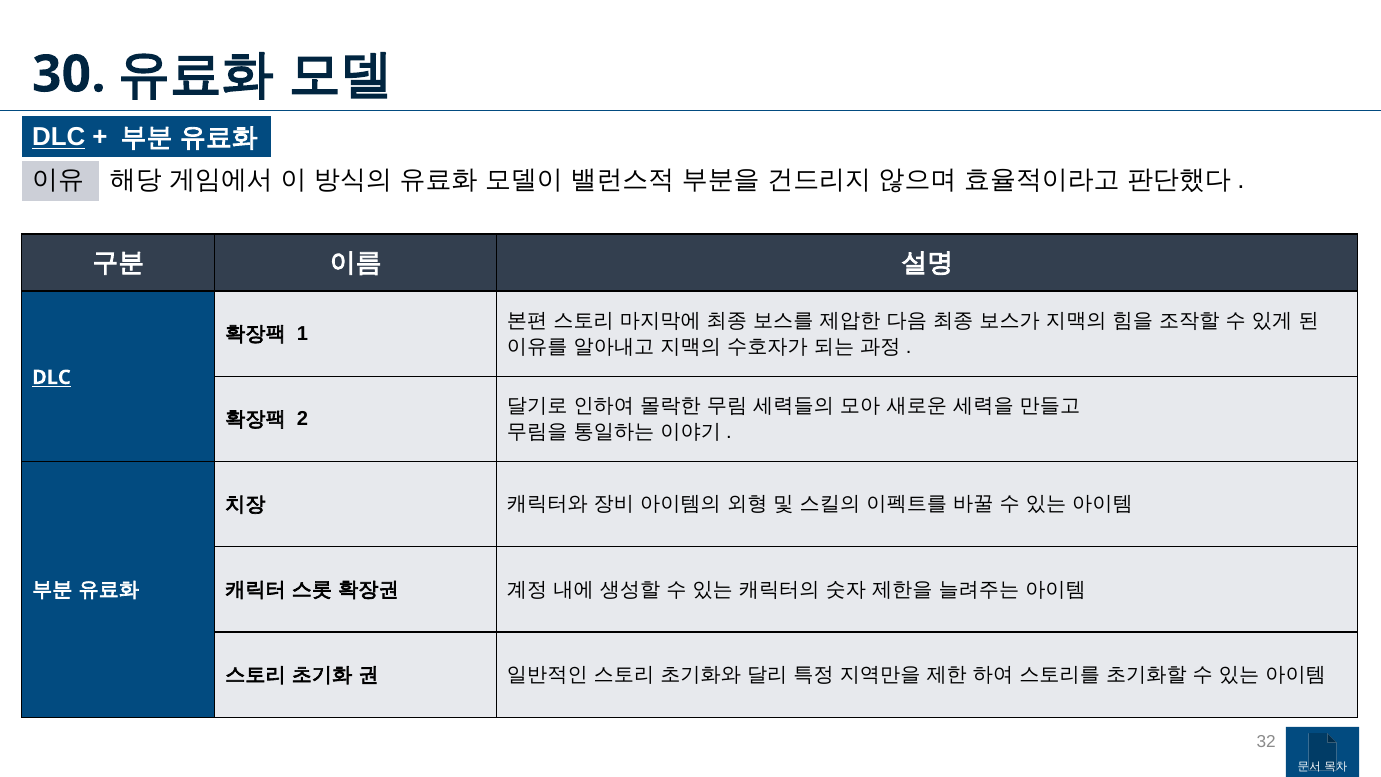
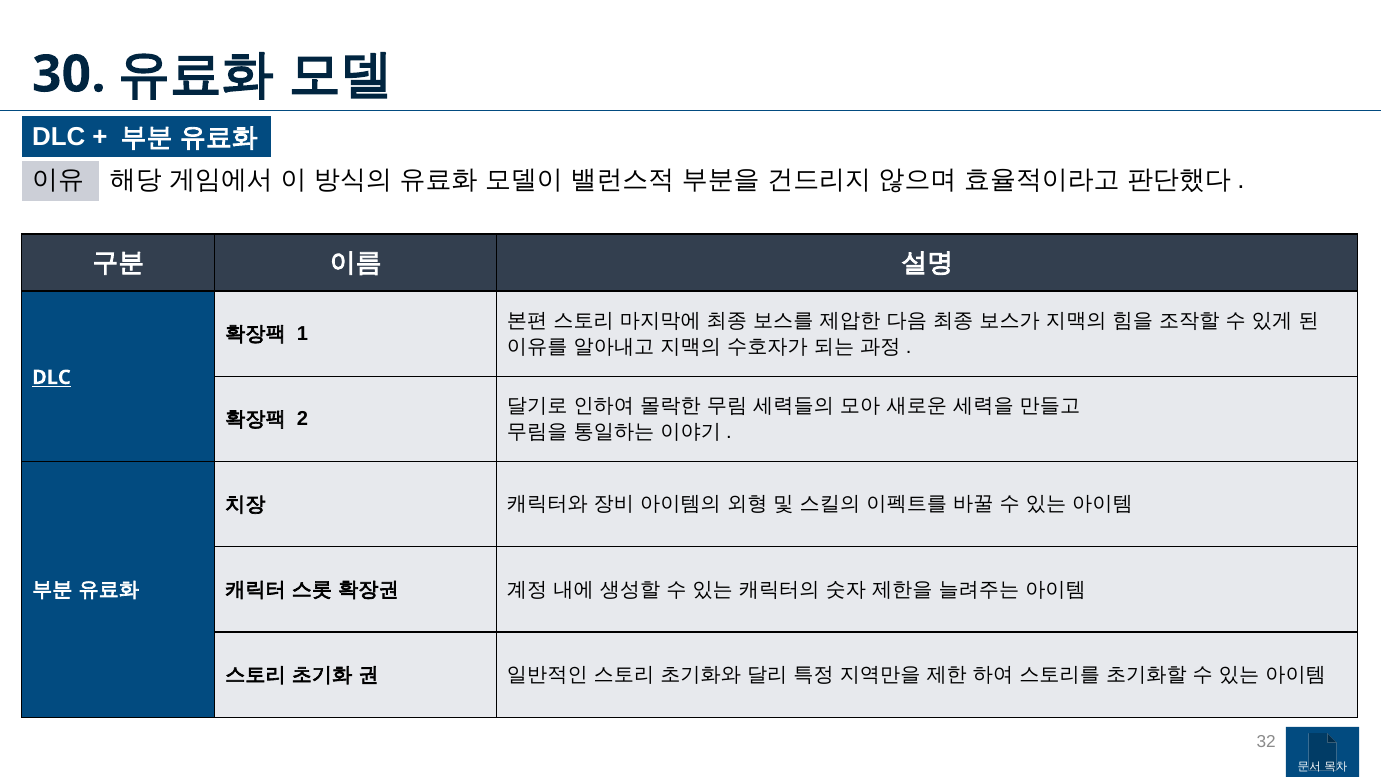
DLC underline: present -> none (59, 137)
